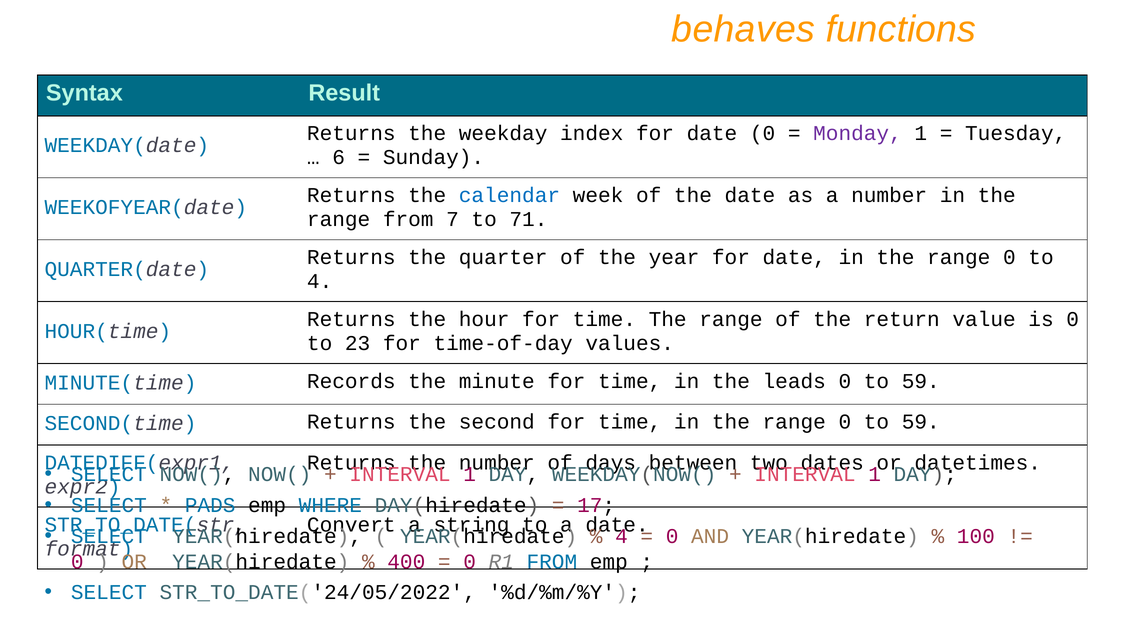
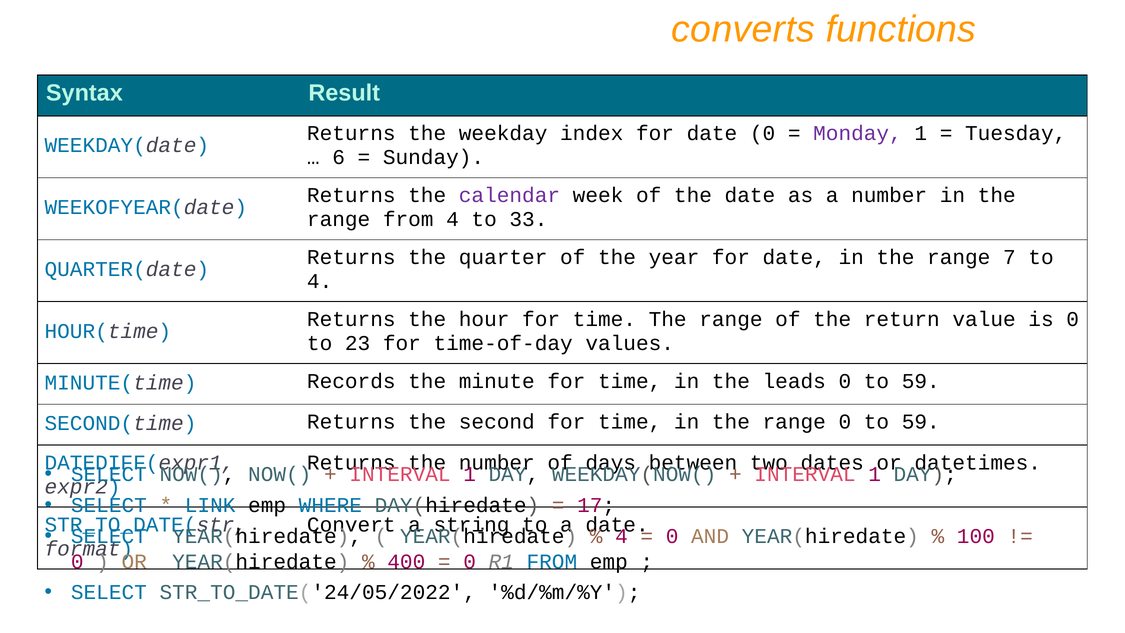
behaves: behaves -> converts (743, 29)
calendar colour: blue -> purple (509, 195)
from 7: 7 -> 4 (453, 219)
71: 71 -> 33 (528, 219)
0: 0 -> 7 (1009, 257)
PADS: PADS -> LINK (210, 505)
